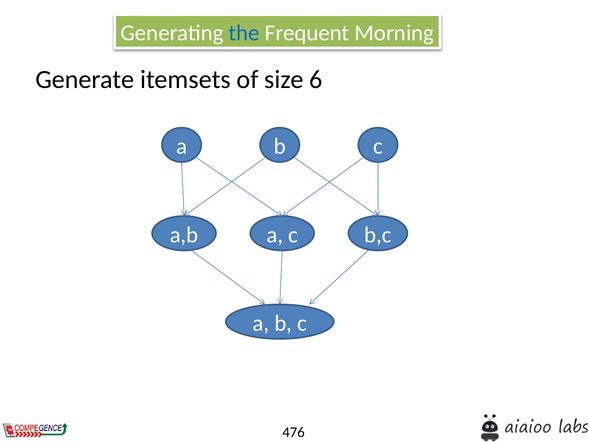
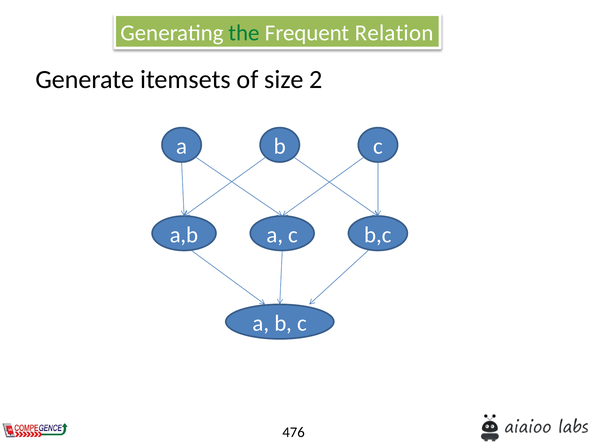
the colour: blue -> green (244, 33)
Morning: Morning -> Relation (394, 33)
6: 6 -> 2 (316, 79)
